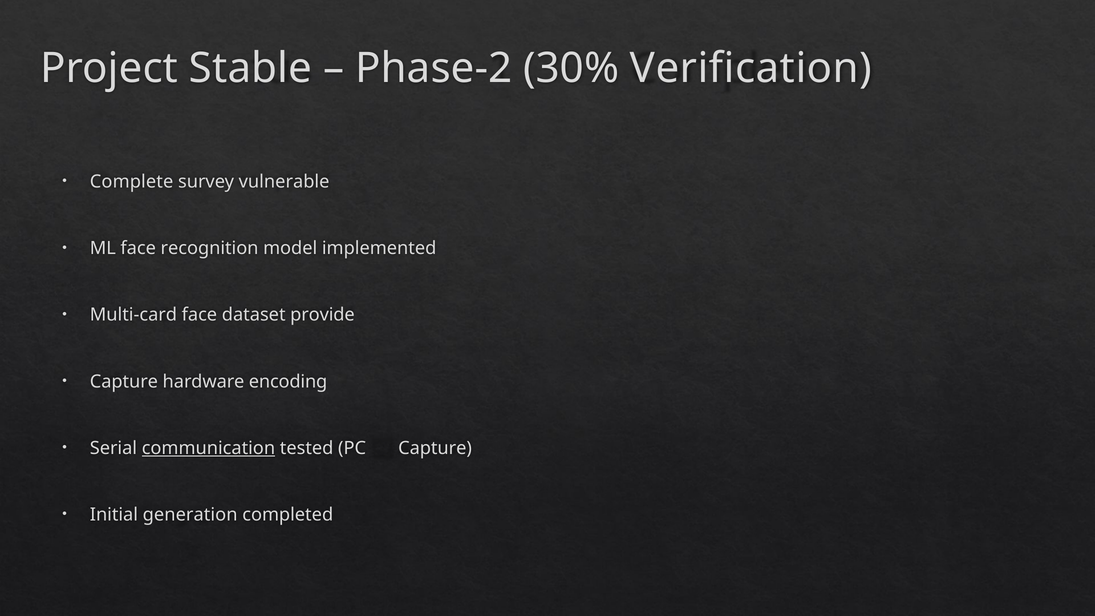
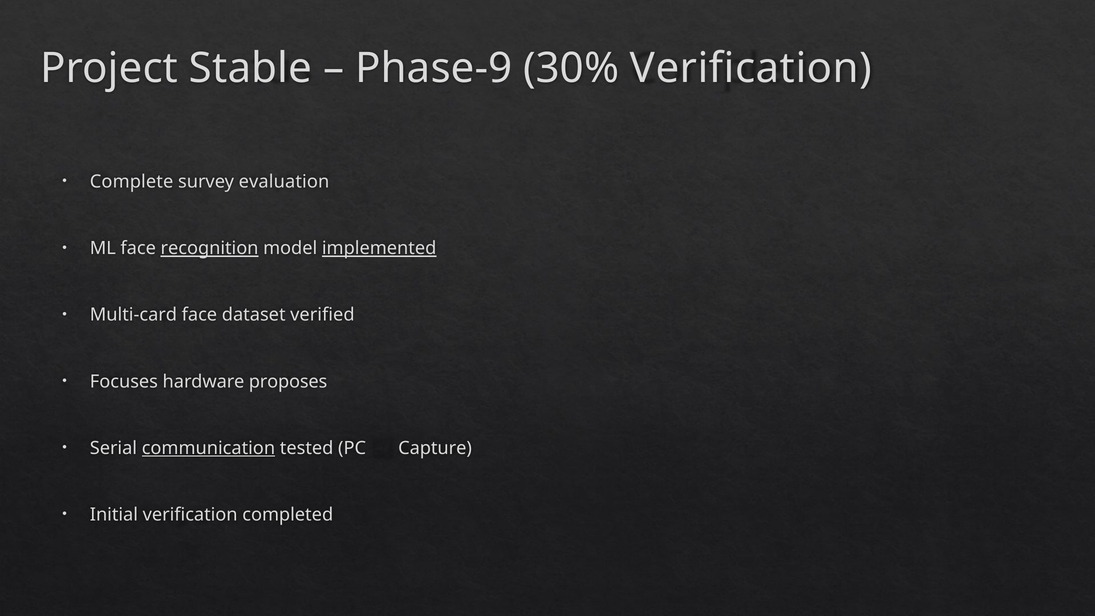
Phase-2: Phase-2 -> Phase-9 (434, 68)
vulnerable: vulnerable -> evaluation (284, 182)
recognition underline: none -> present (210, 248)
implemented underline: none -> present (379, 248)
provide: provide -> verified (322, 315)
Capture: Capture -> Focuses (124, 382)
encoding: encoding -> proposes (288, 382)
Initial generation: generation -> verification (190, 515)
